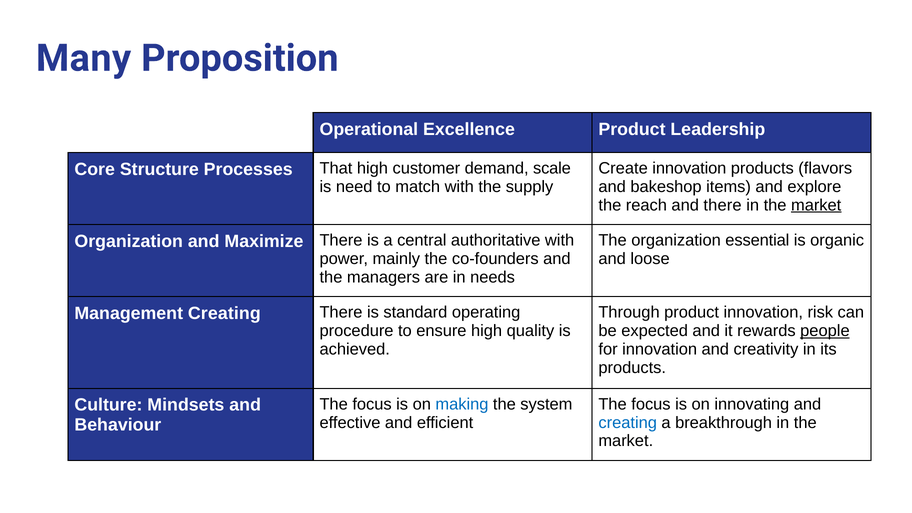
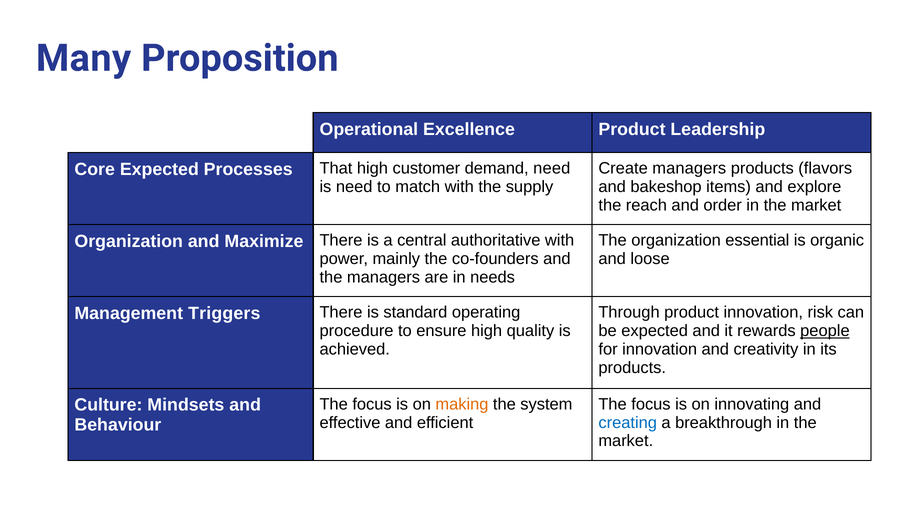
Create innovation: innovation -> managers (689, 168)
Core Structure: Structure -> Expected (159, 169)
demand scale: scale -> need (552, 168)
and there: there -> order (723, 205)
market underline: present -> none (816, 205)
Management Creating: Creating -> Triggers (224, 313)
making colour: blue -> orange (462, 404)
